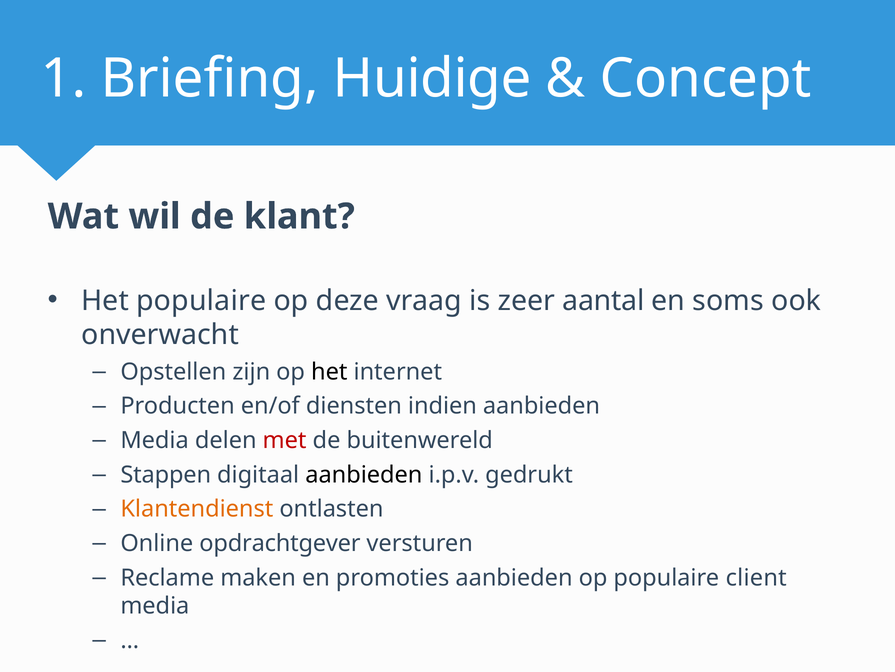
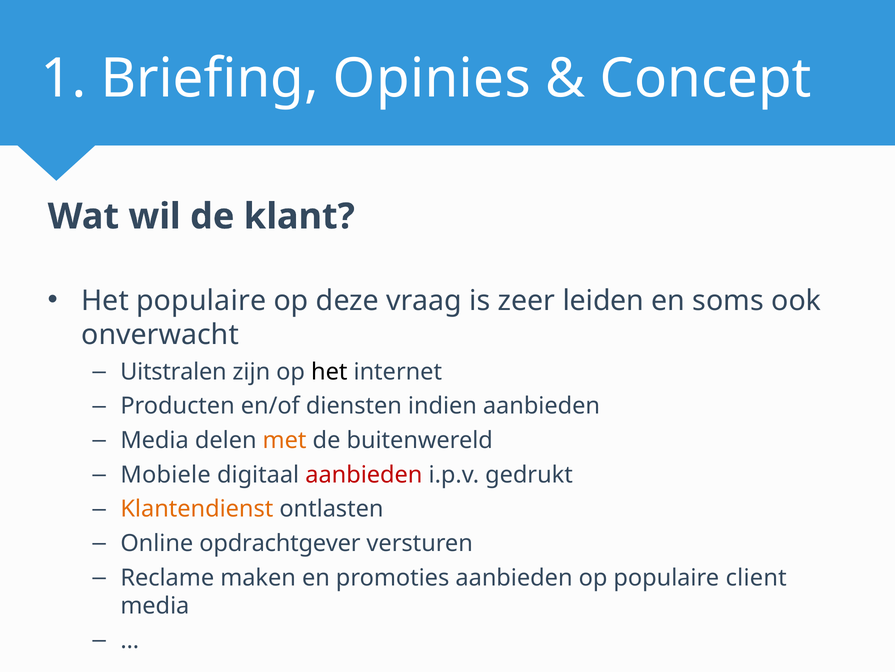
Huidige: Huidige -> Opinies (432, 78)
aantal: aantal -> leiden (603, 300)
Opstellen: Opstellen -> Uitstralen (173, 371)
met colour: red -> orange (285, 440)
Stappen: Stappen -> Mobiele (166, 474)
aanbieden colour: black -> red (364, 474)
